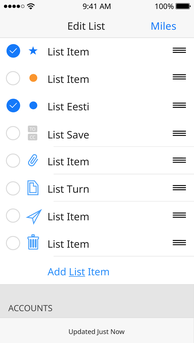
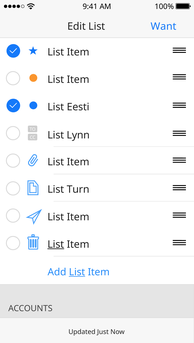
Miles: Miles -> Want (164, 26)
Save: Save -> Lynn (78, 136)
List underline: none -> present (56, 245)
